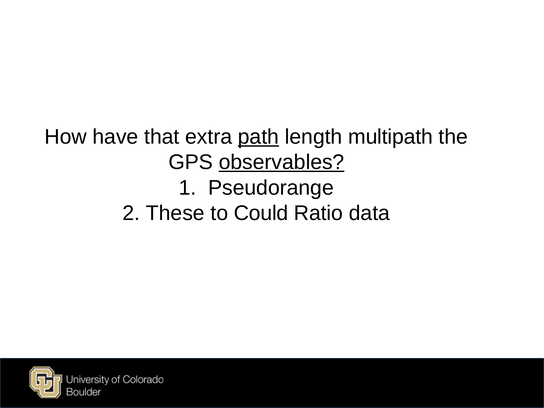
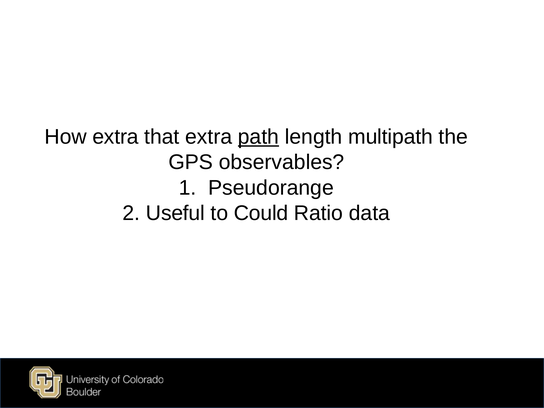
How have: have -> extra (116, 137)
observables underline: present -> none (282, 162)
These: These -> Useful (175, 213)
